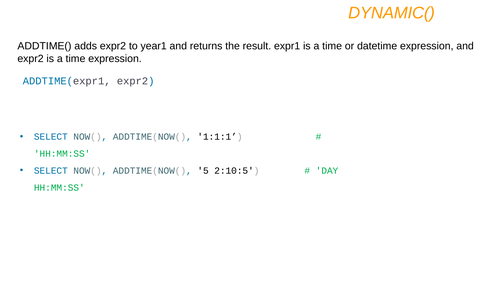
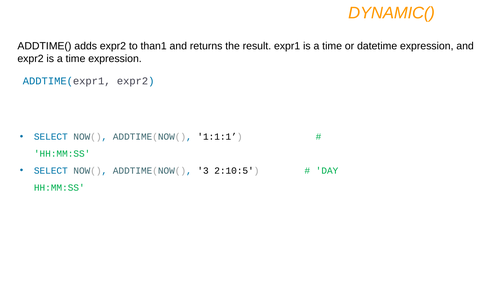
year1: year1 -> than1 (154, 46)
5: 5 -> 3 (203, 171)
